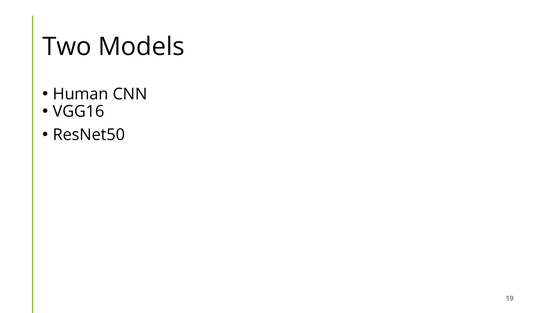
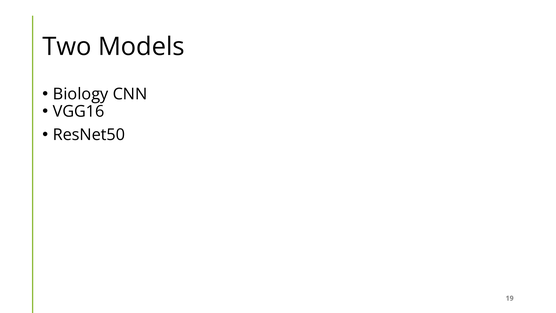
Human: Human -> Biology (81, 94)
